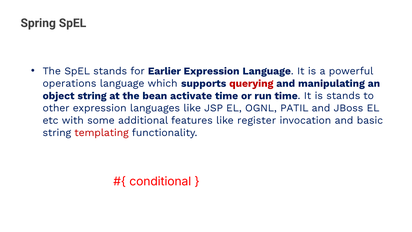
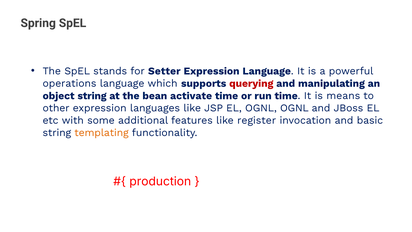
Earlier: Earlier -> Setter (164, 71)
is stands: stands -> means (343, 96)
OGNL PATIL: PATIL -> OGNL (294, 108)
templating colour: red -> orange (102, 133)
conditional: conditional -> production (160, 181)
